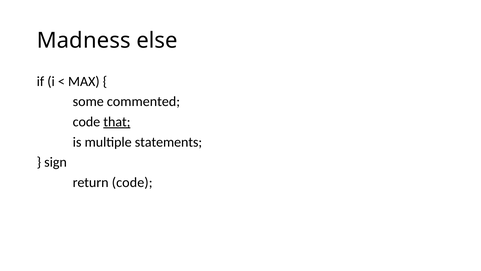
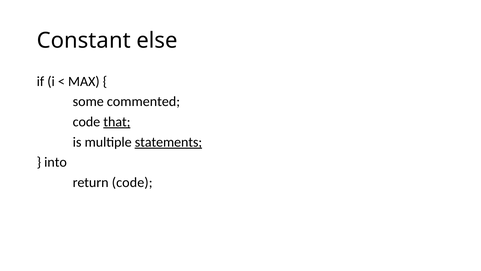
Madness: Madness -> Constant (84, 40)
statements underline: none -> present (168, 142)
sign: sign -> into (56, 162)
